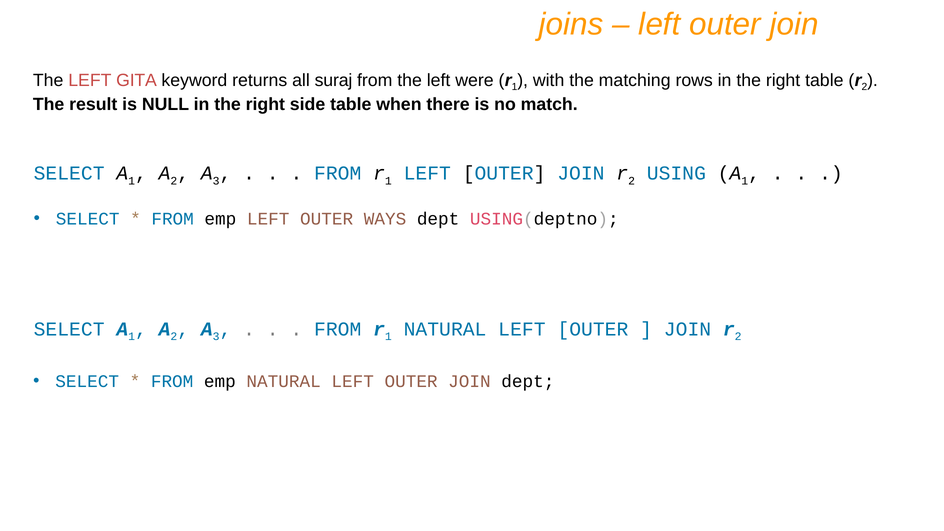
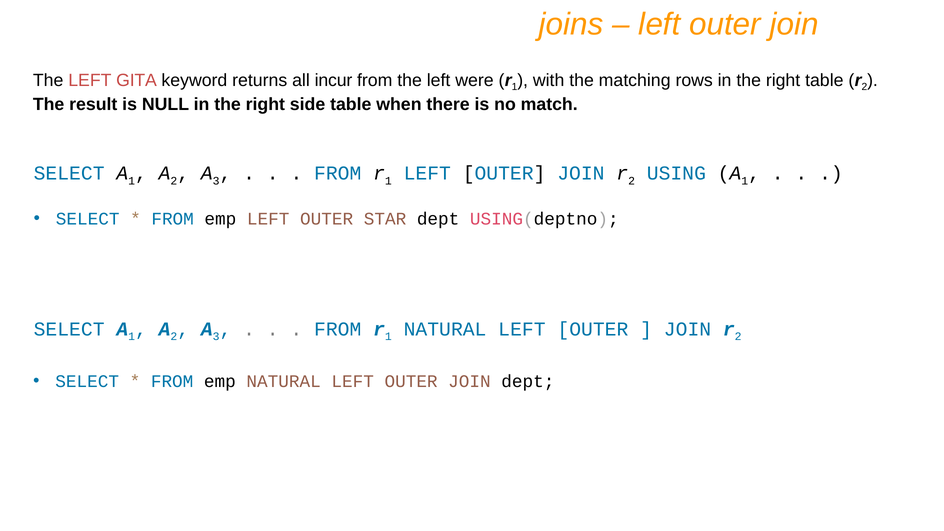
suraj: suraj -> incur (334, 80)
WAYS: WAYS -> STAR (385, 219)
